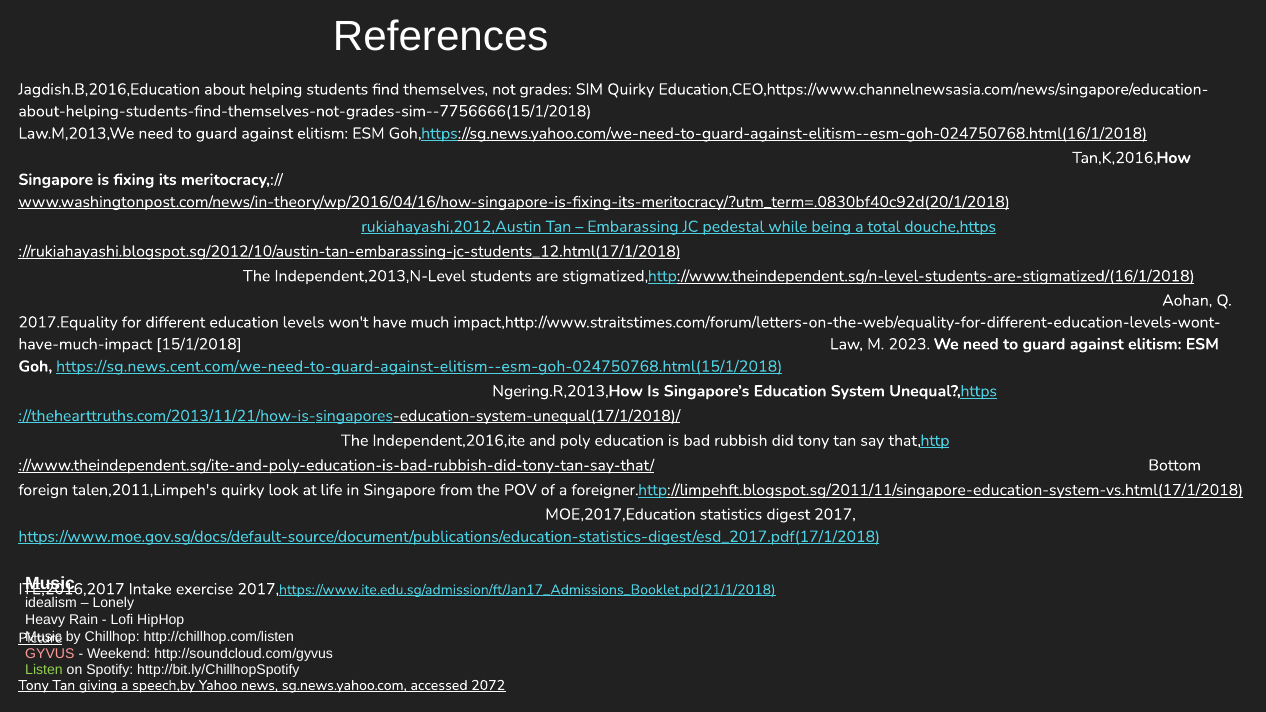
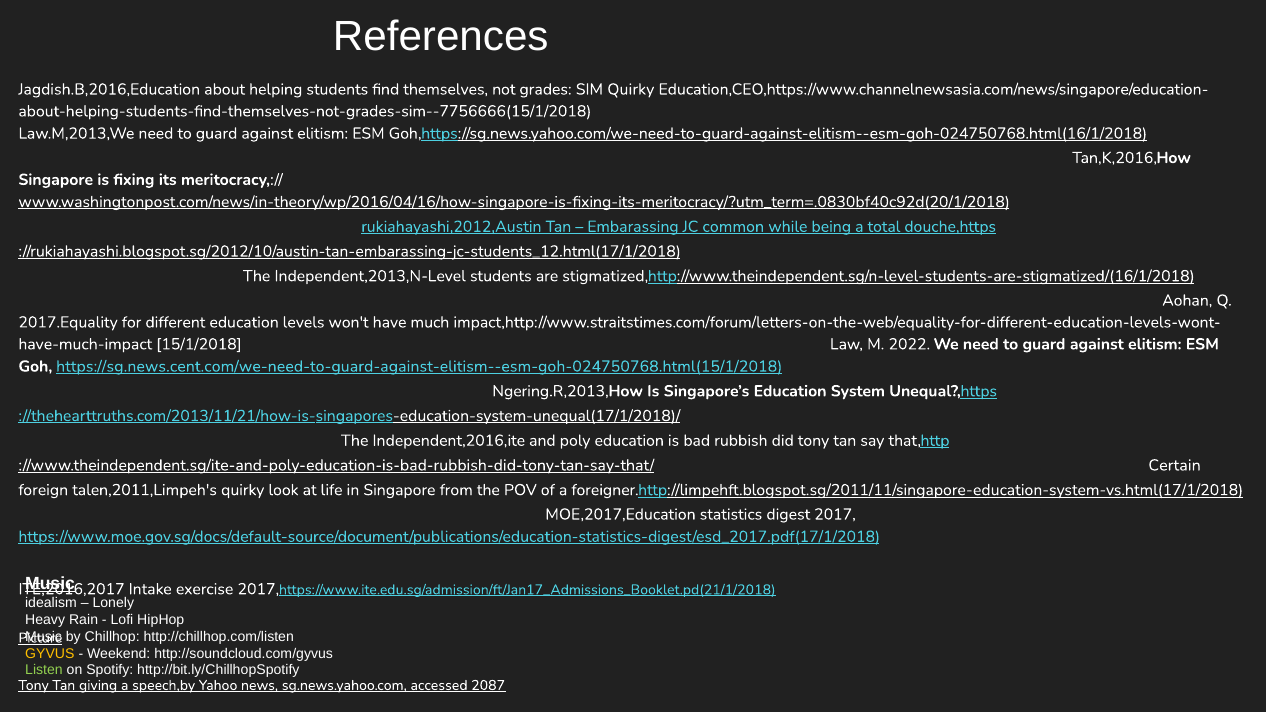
pedestal: pedestal -> common (733, 227)
2023: 2023 -> 2022 (909, 344)
Bottom: Bottom -> Certain (1175, 465)
GYVUS colour: pink -> yellow (50, 654)
2072: 2072 -> 2087 (488, 685)
